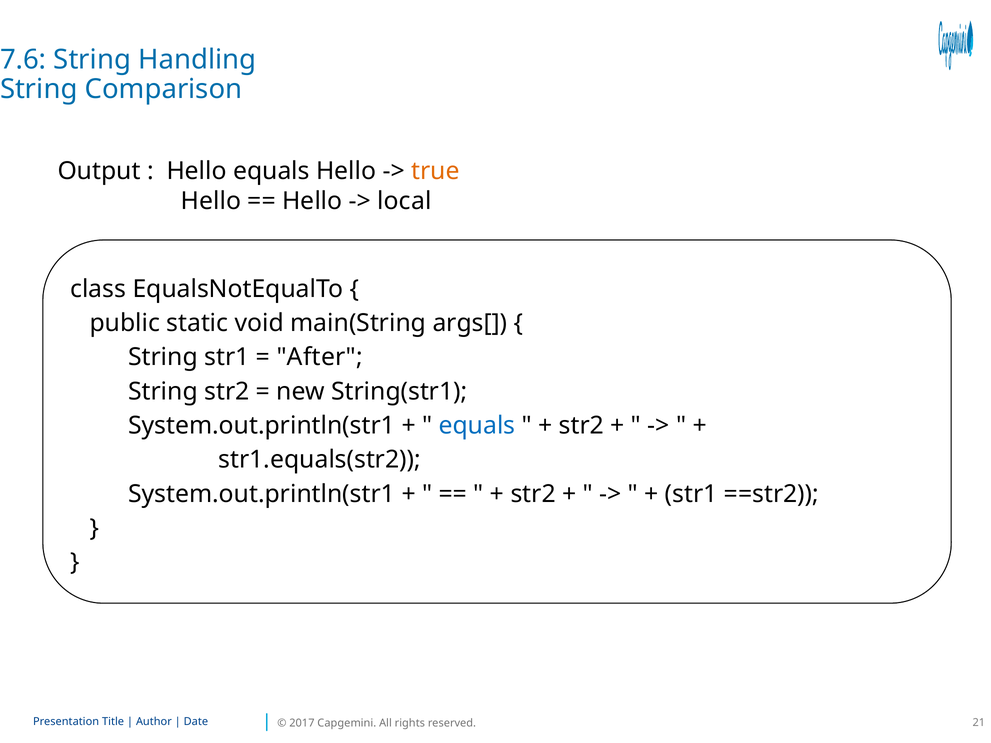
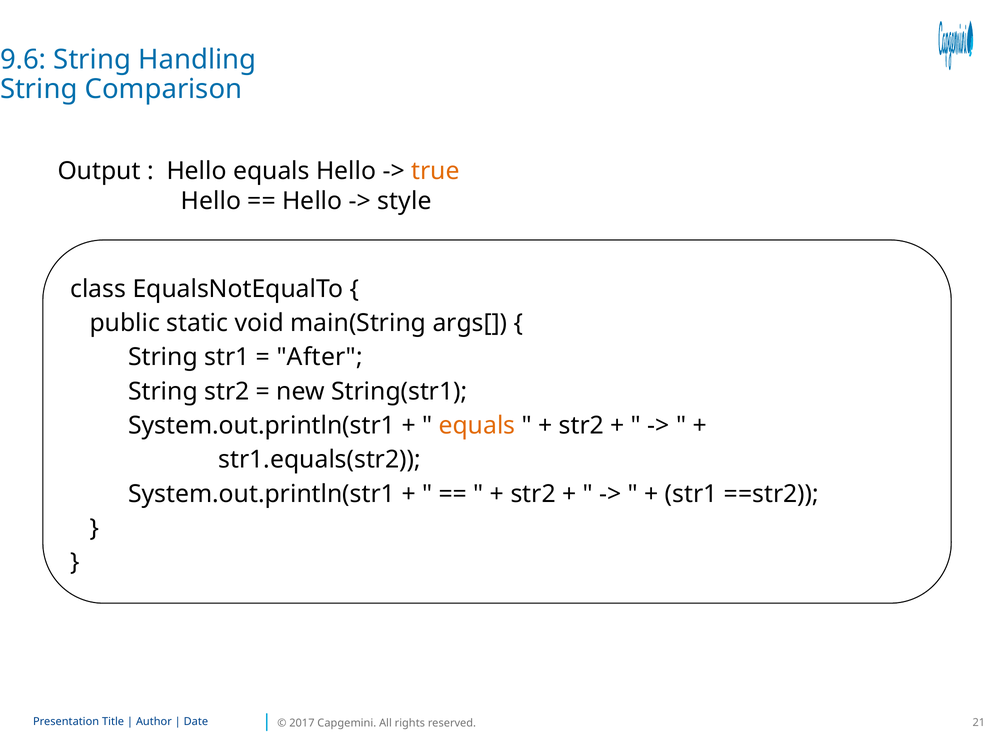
7.6: 7.6 -> 9.6 (23, 59)
local: local -> style (404, 201)
equals colour: blue -> orange (477, 426)
